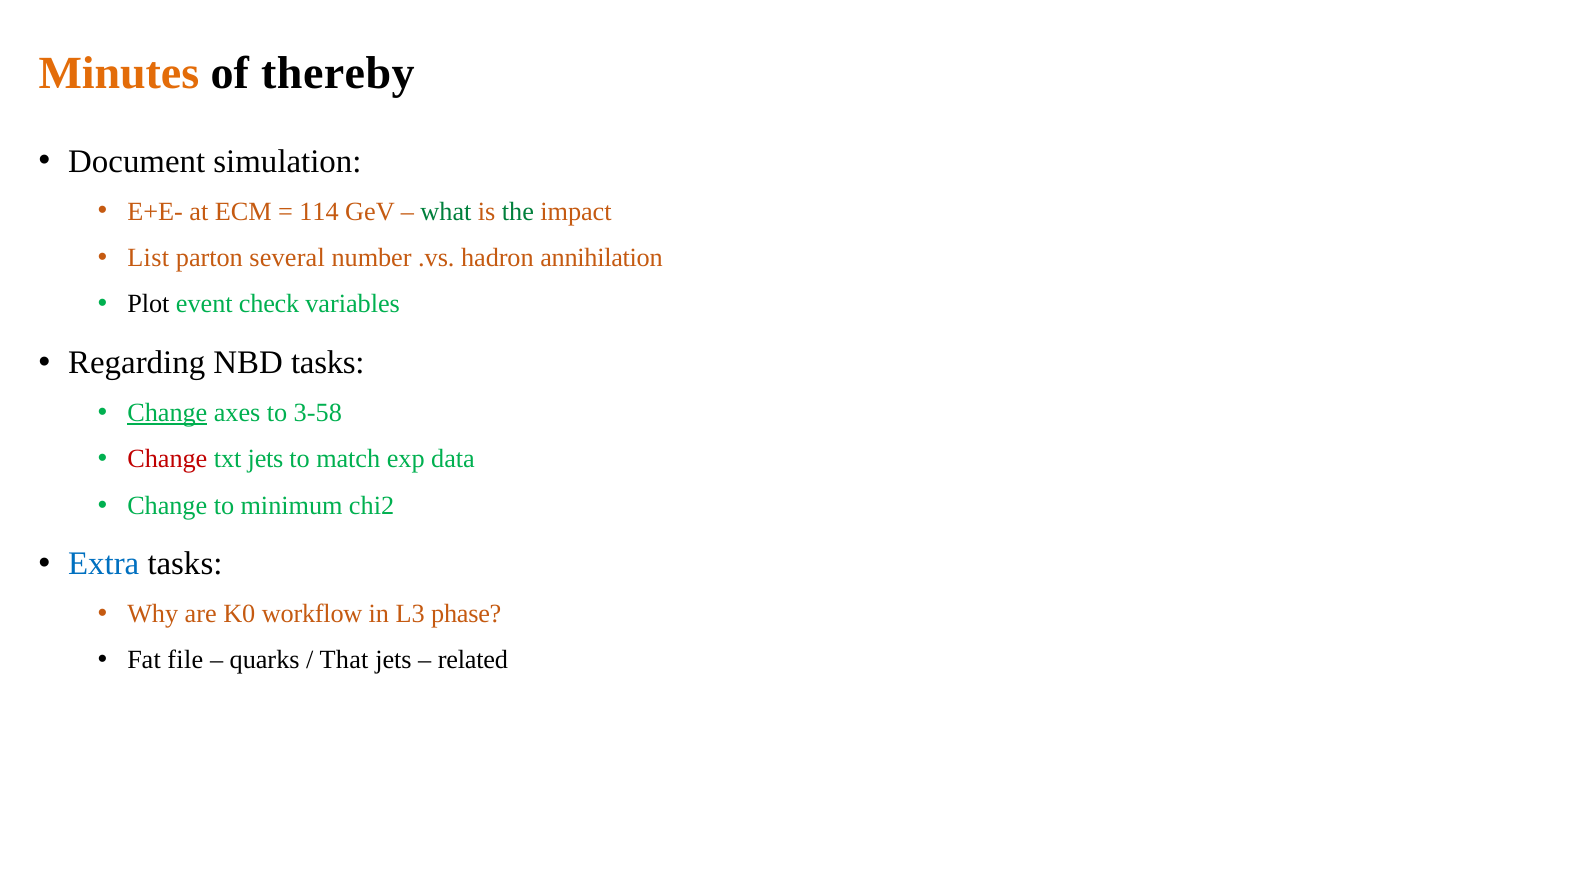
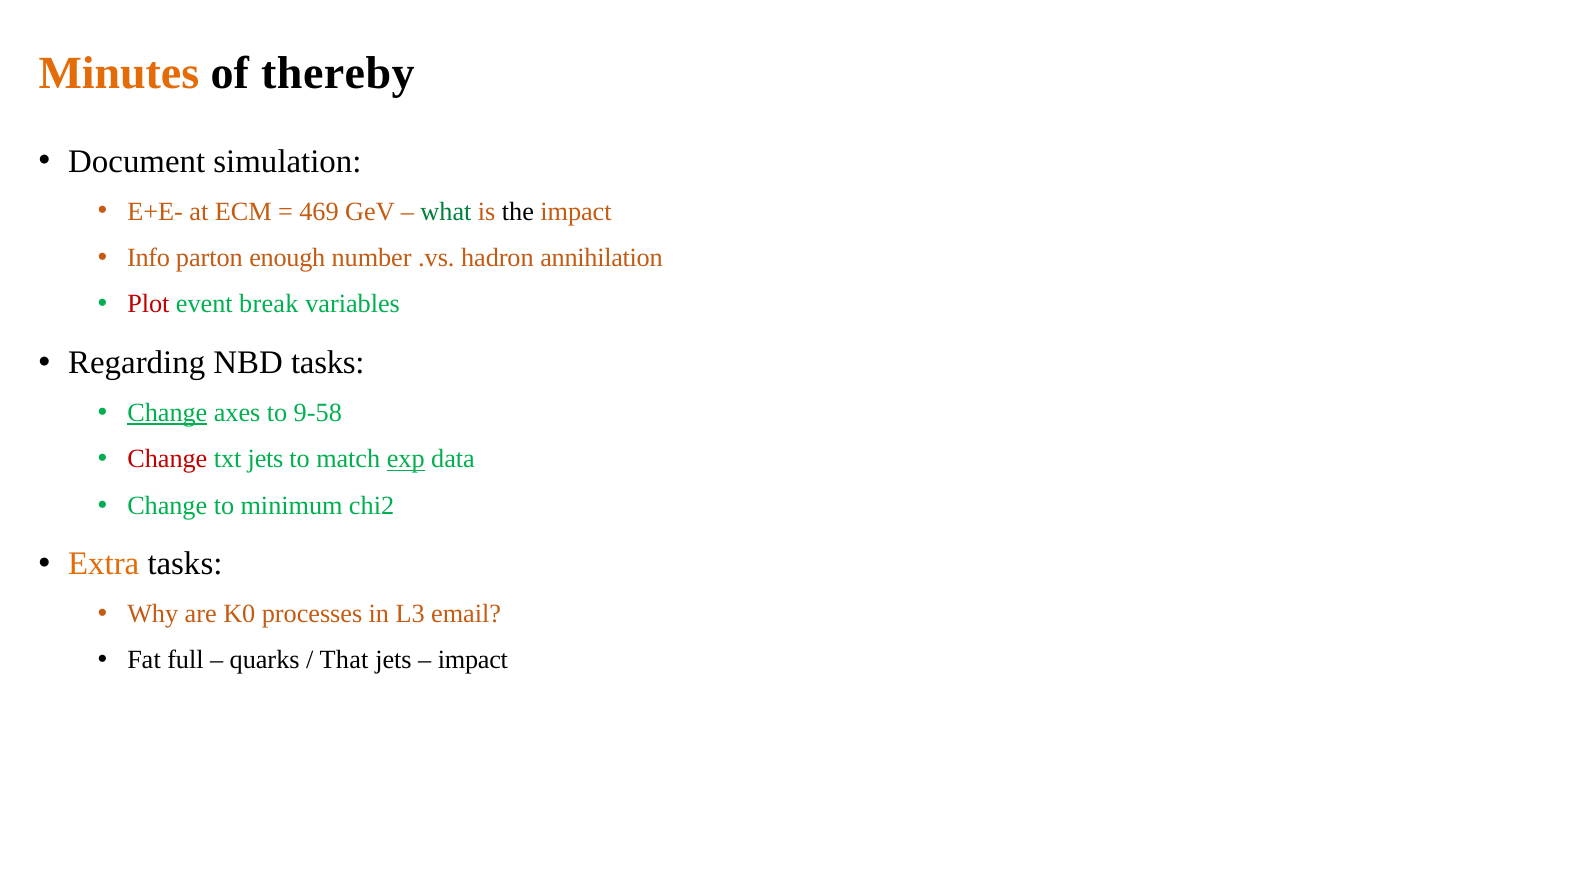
114: 114 -> 469 (319, 211)
the colour: green -> black (518, 211)
List: List -> Info (149, 258)
several: several -> enough (287, 258)
Plot colour: black -> red (148, 304)
check: check -> break (269, 304)
3-58: 3-58 -> 9-58 (318, 412)
exp underline: none -> present (406, 459)
Extra colour: blue -> orange (104, 564)
workflow: workflow -> processes (312, 614)
phase: phase -> email (466, 614)
file: file -> full (185, 660)
related: related -> impact (473, 660)
